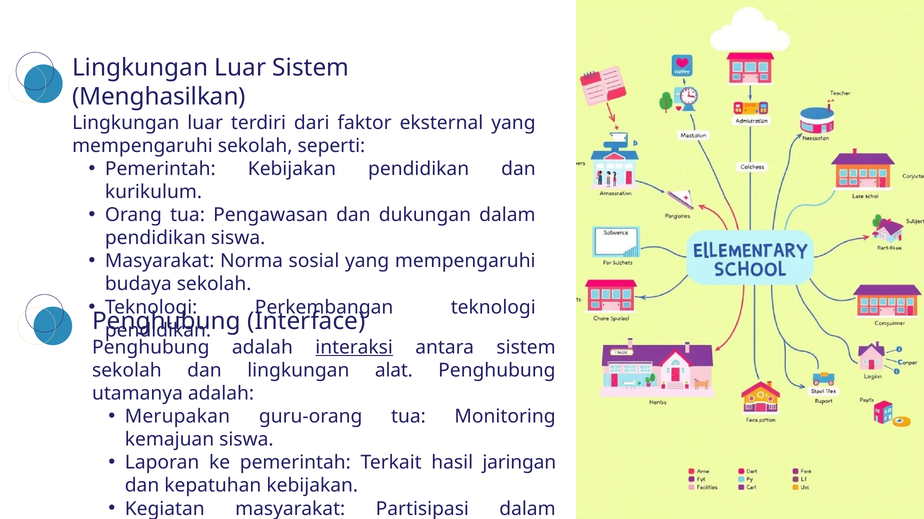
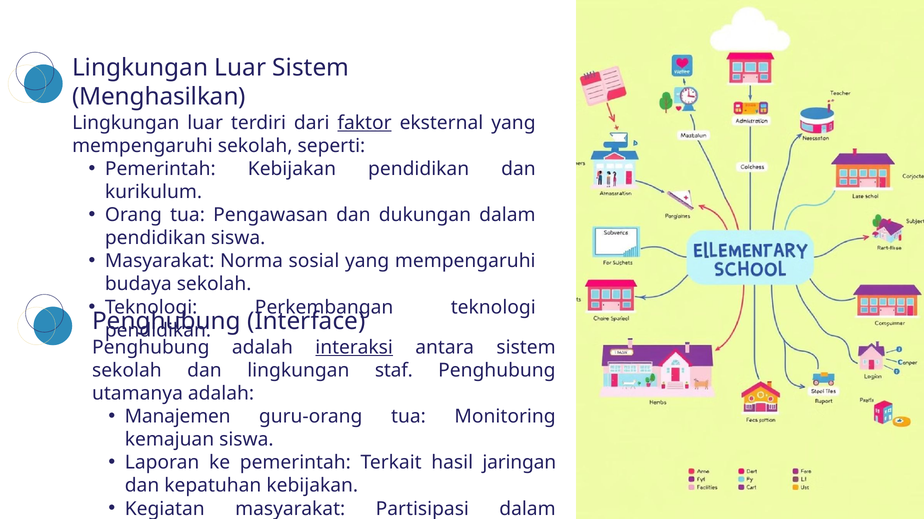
faktor underline: none -> present (365, 123)
alat: alat -> staf (394, 371)
Merupakan: Merupakan -> Manajemen (178, 417)
